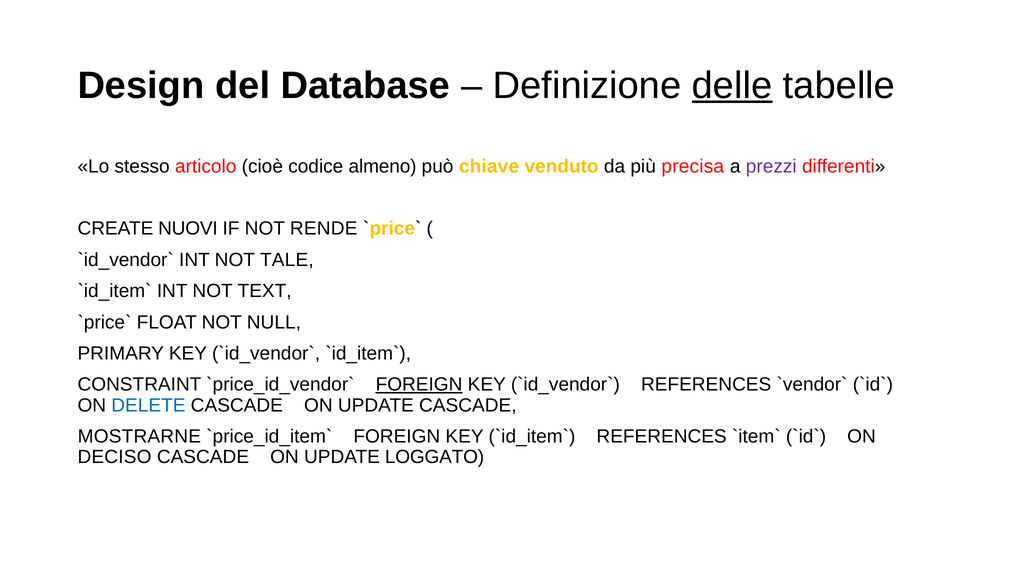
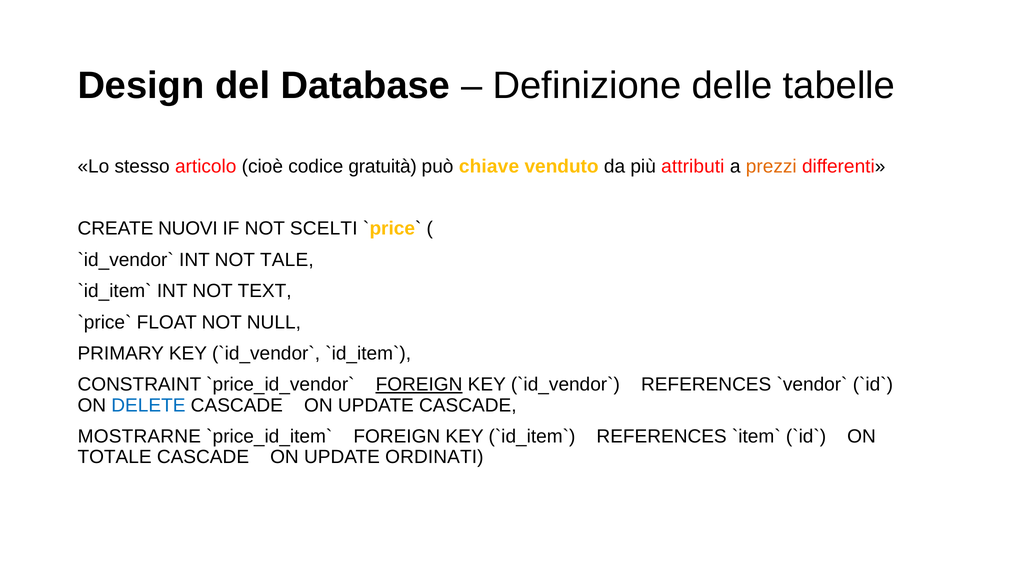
delle underline: present -> none (732, 85)
almeno: almeno -> gratuità (383, 166)
precisa: precisa -> attributi (693, 166)
prezzi colour: purple -> orange (771, 166)
RENDE: RENDE -> SCELTI (324, 229)
DECISO: DECISO -> TOTALE (115, 457)
LOGGATO: LOGGATO -> ORDINATI (434, 457)
